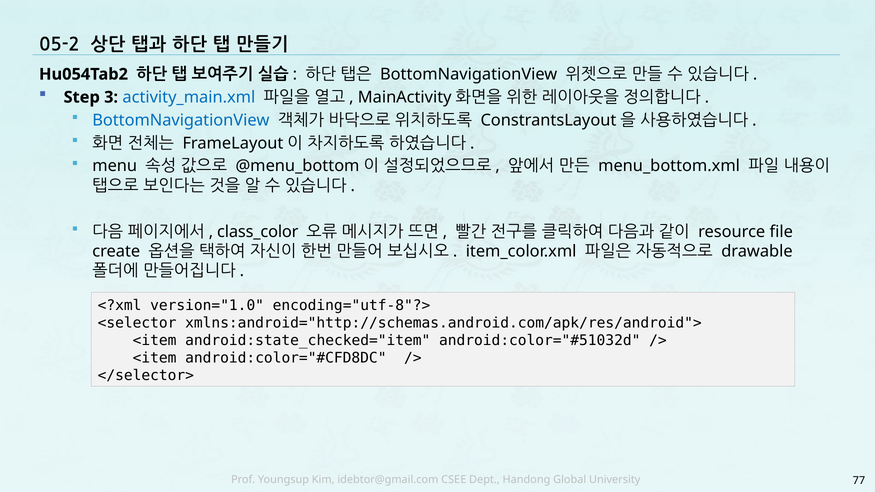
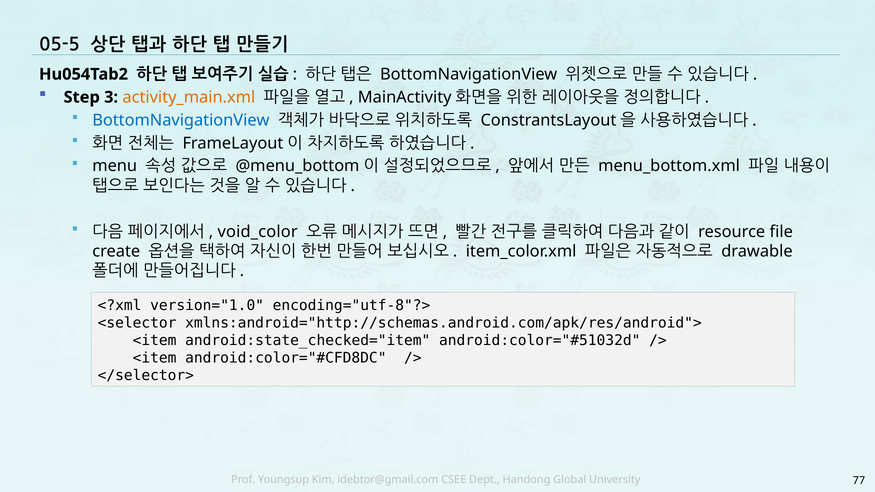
05-2: 05-2 -> 05-5 (59, 45)
activity_main.xml colour: blue -> orange (189, 97)
class_color: class_color -> void_color (258, 232)
